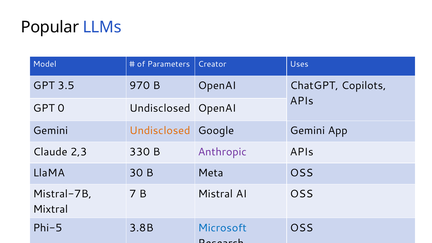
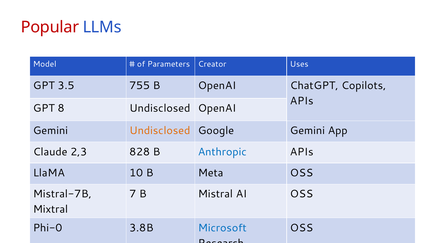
Popular colour: black -> red (50, 27)
970: 970 -> 755 (140, 86)
0: 0 -> 8 (61, 108)
330: 330 -> 828 (140, 152)
Anthropic colour: purple -> blue (222, 152)
30: 30 -> 10 (136, 173)
Phi-5: Phi-5 -> Phi-0 (48, 228)
